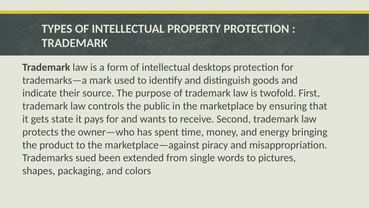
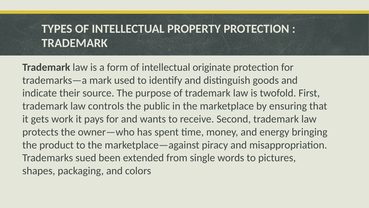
desktops: desktops -> originate (212, 67)
state: state -> work (62, 119)
